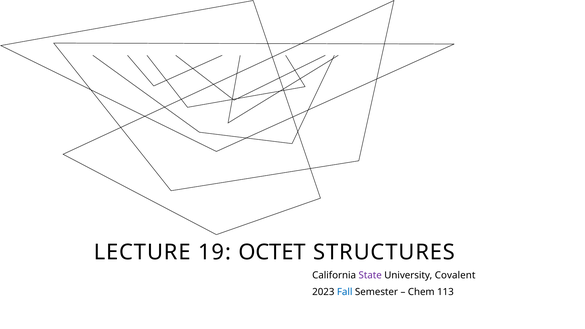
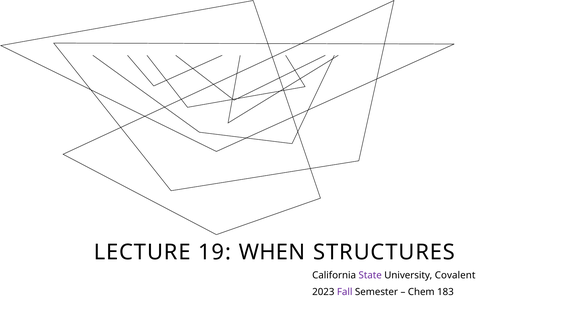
OCTET: OCTET -> WHEN (272, 252)
Fall colour: blue -> purple (345, 292)
113: 113 -> 183 (445, 292)
